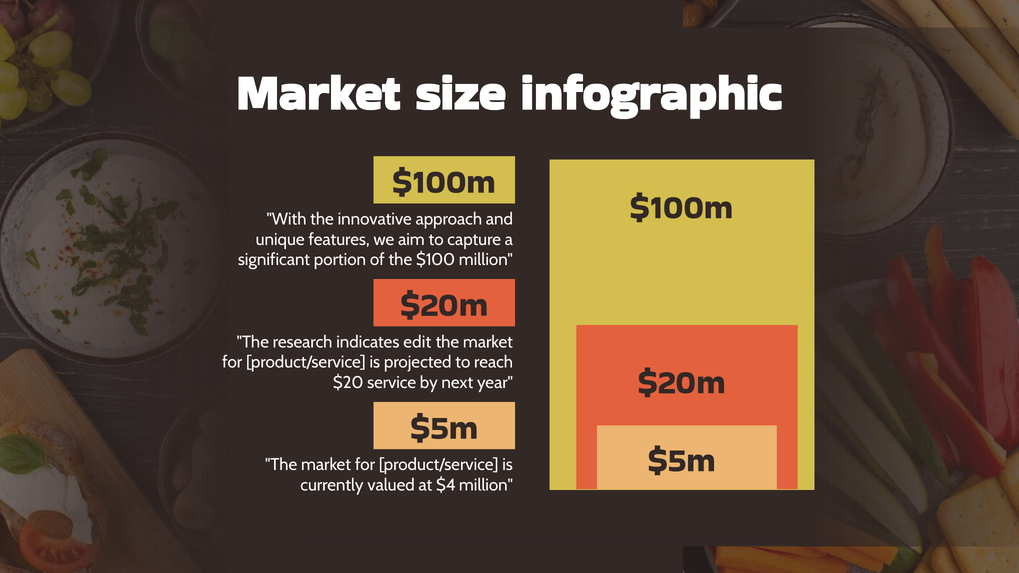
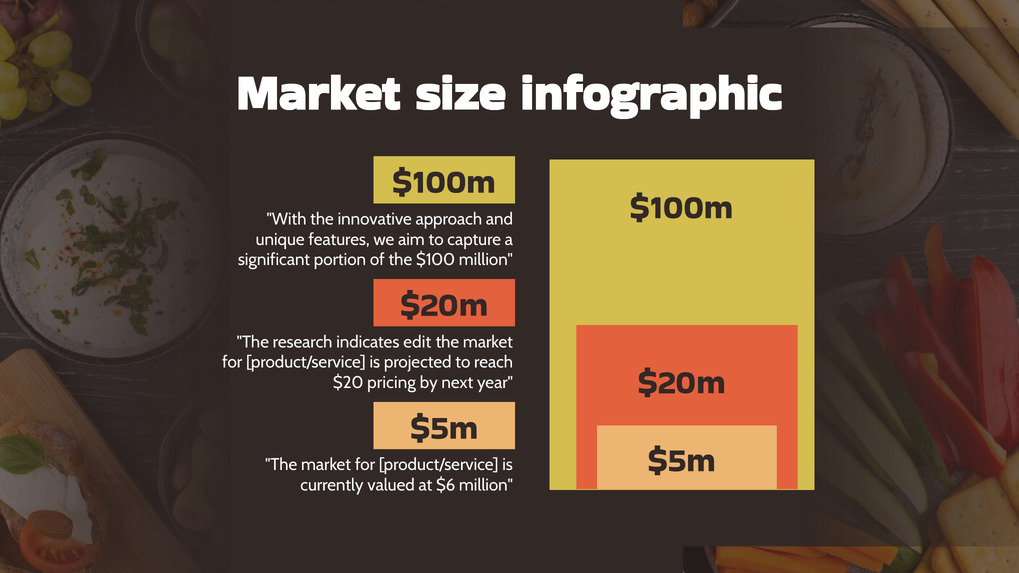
service: service -> pricing (392, 383)
$4: $4 -> $6 (446, 485)
